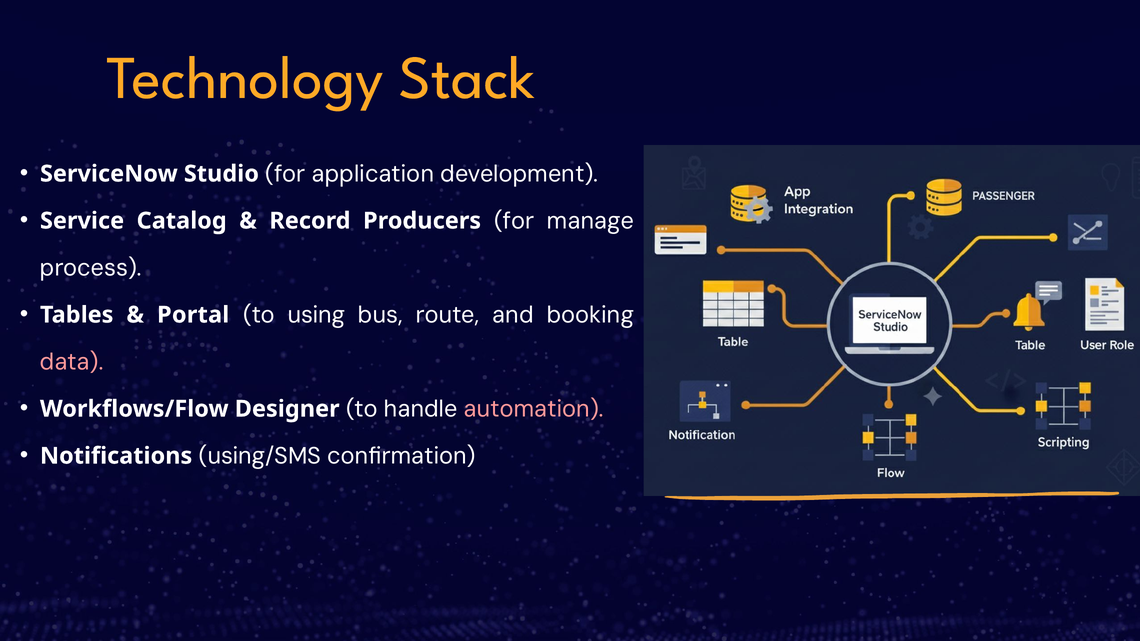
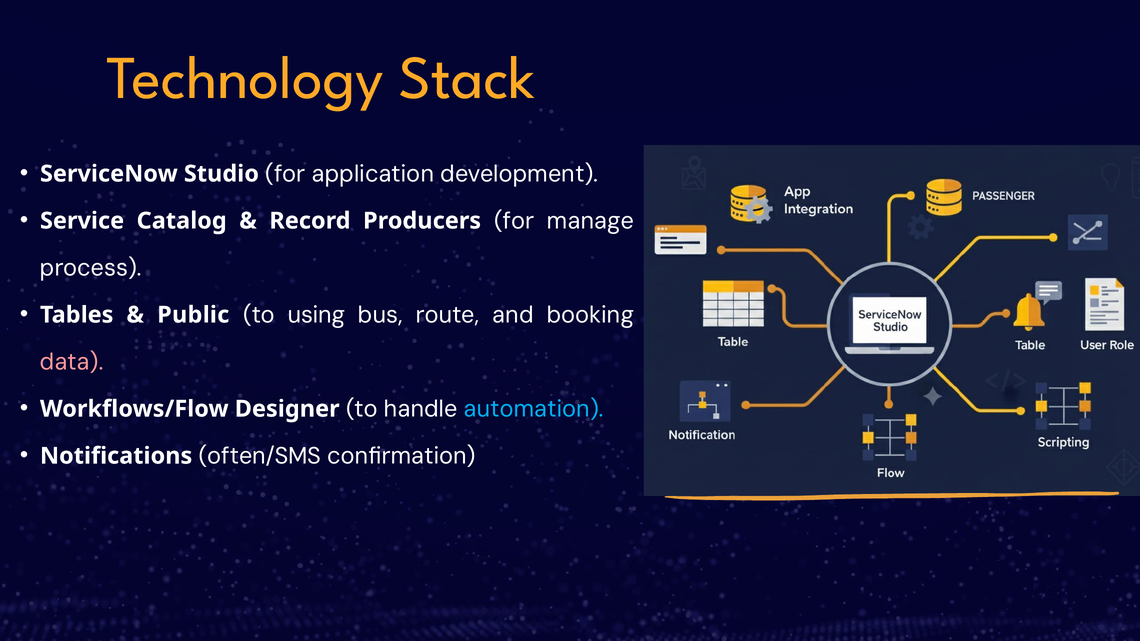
Portal: Portal -> Public (193, 315)
automation colour: pink -> light blue (534, 409)
using/SMS: using/SMS -> often/SMS (260, 456)
